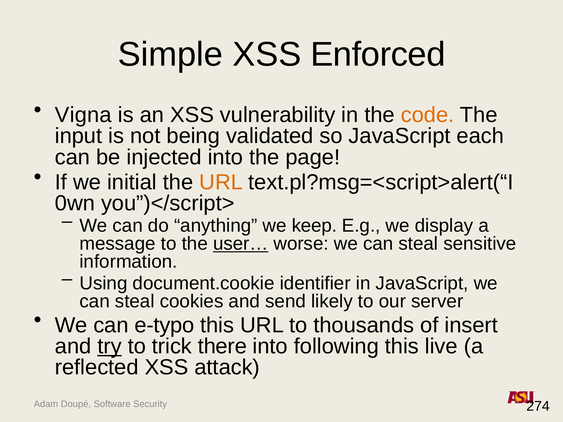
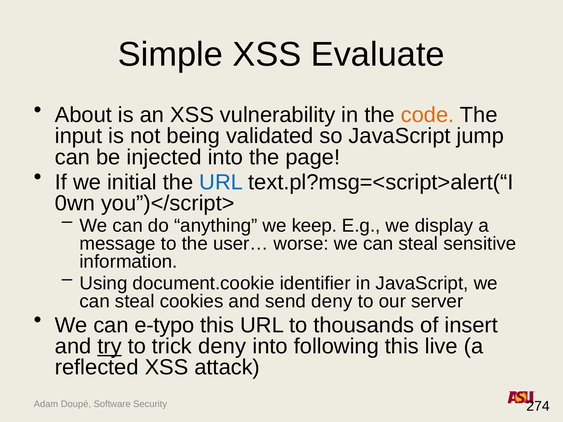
Enforced: Enforced -> Evaluate (378, 55)
Vigna: Vigna -> About (83, 115)
each: each -> jump (480, 136)
URL colour: orange -> blue (221, 182)
user… underline: present -> none (241, 244)
send likely: likely -> deny (332, 301)
trick there: there -> deny (222, 346)
